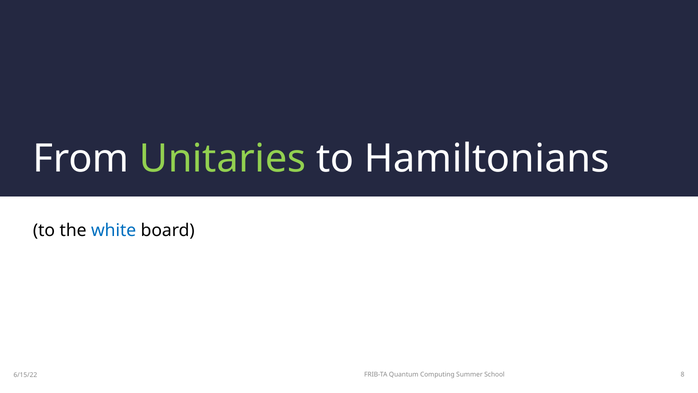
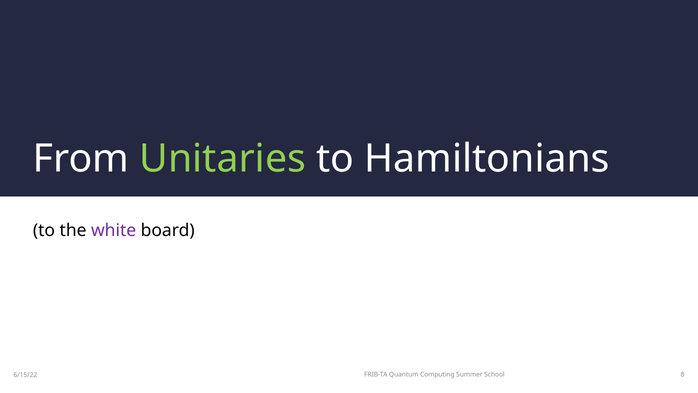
white colour: blue -> purple (114, 230)
